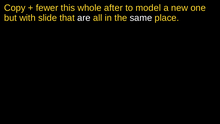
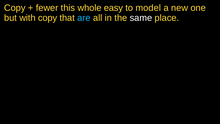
after: after -> easy (113, 8)
with slide: slide -> copy (48, 18)
are colour: white -> light blue (84, 18)
